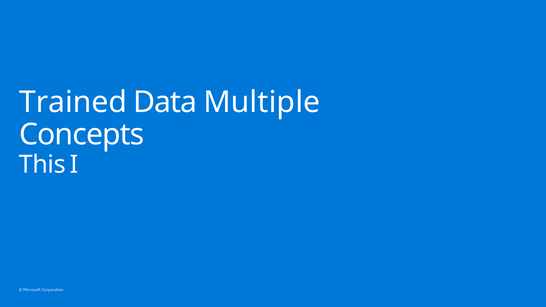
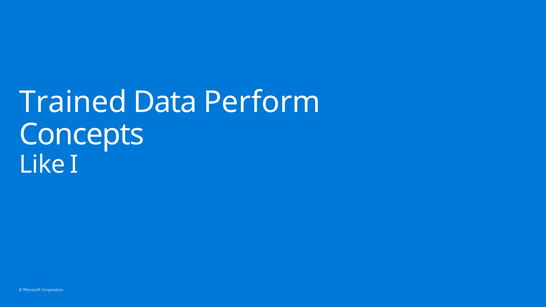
Multiple: Multiple -> Perform (262, 102)
This: This -> Like (42, 165)
